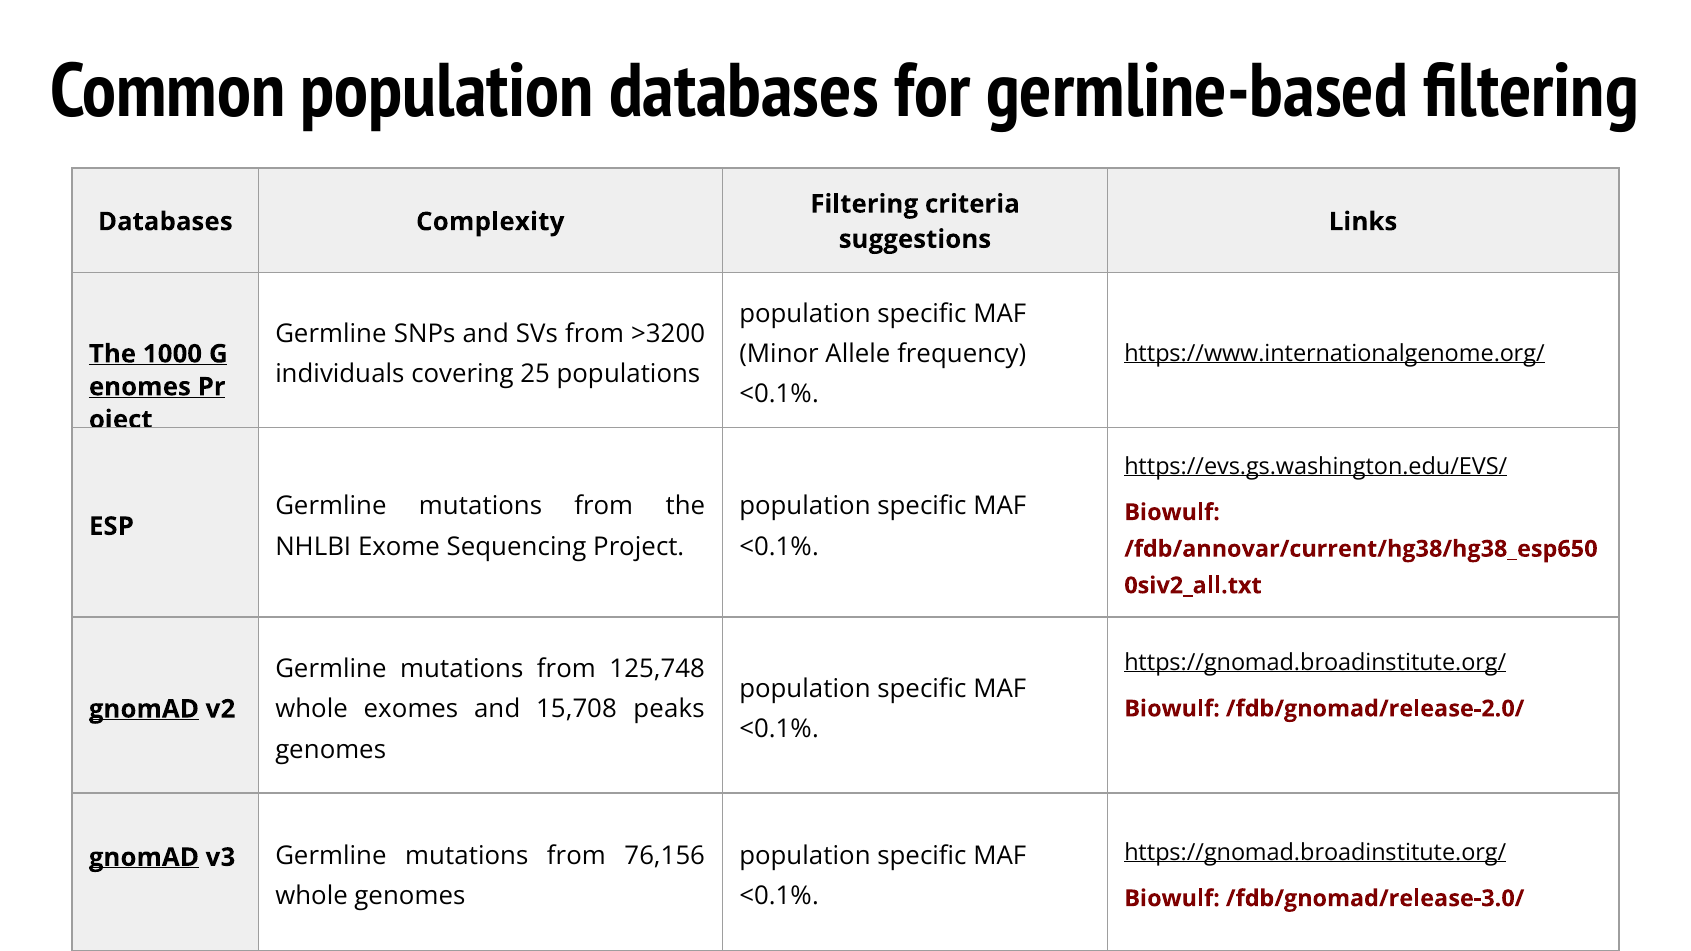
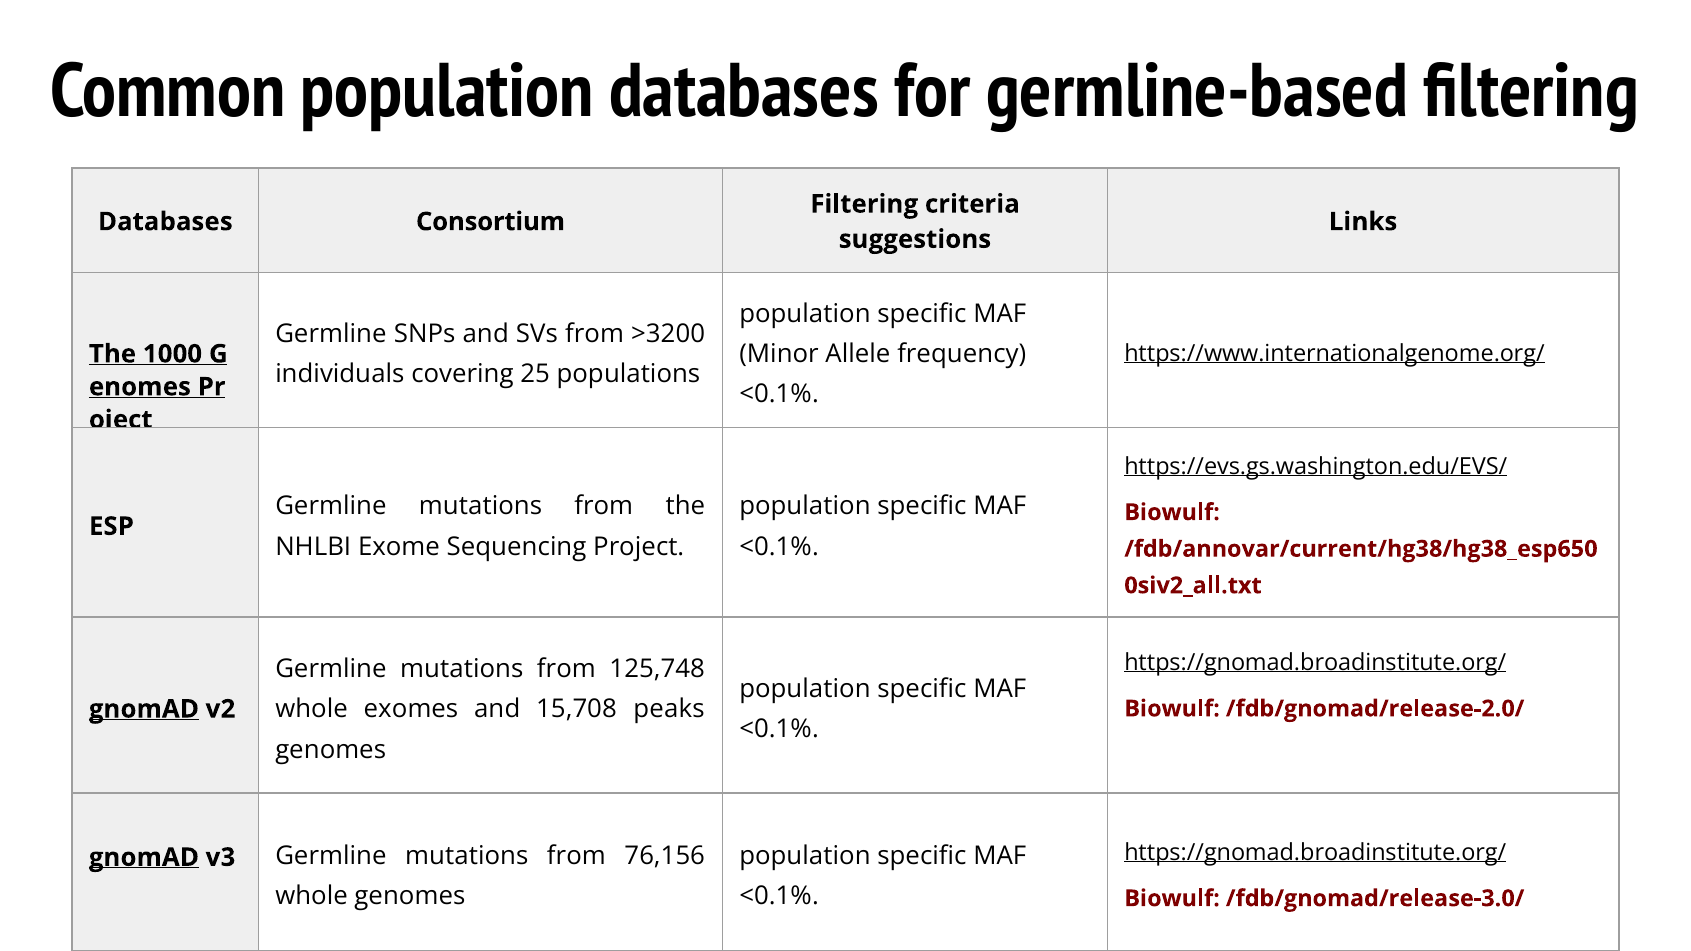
Complexity: Complexity -> Consortium (490, 222)
